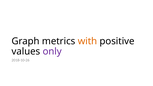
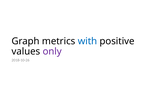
with colour: orange -> blue (87, 41)
